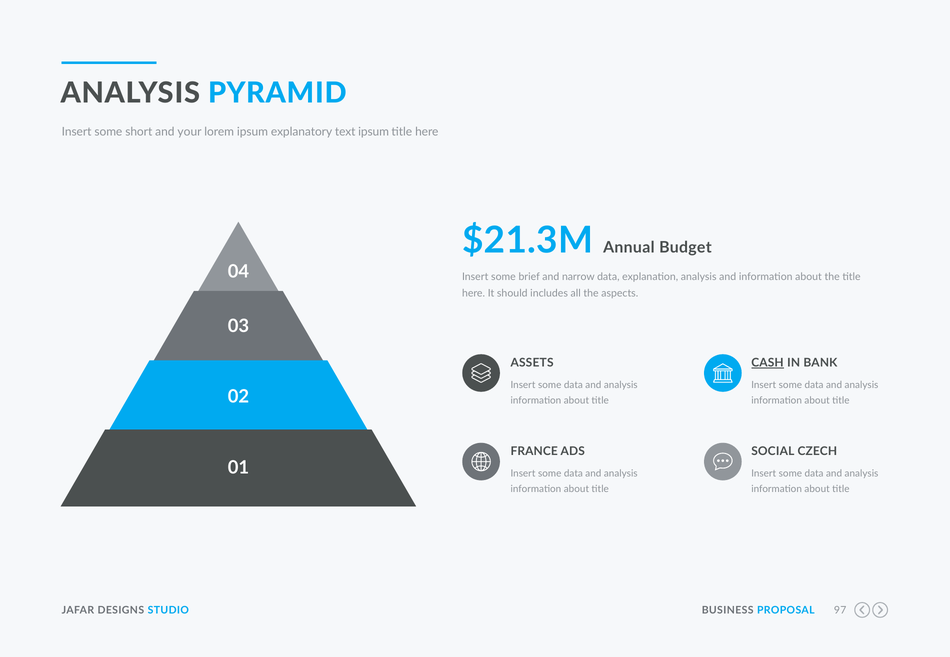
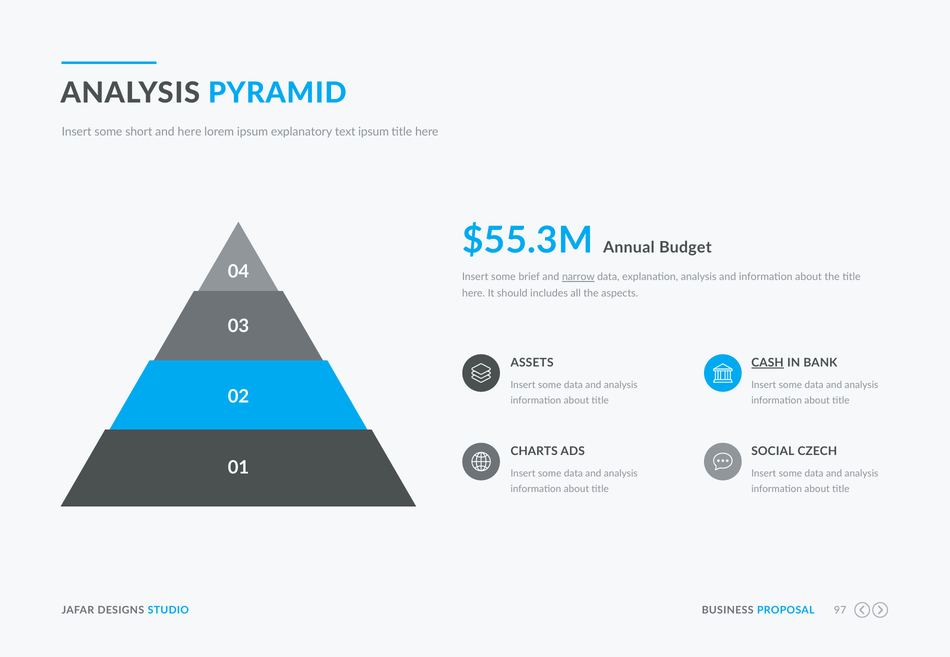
and your: your -> here (189, 132)
$21.3M: $21.3M -> $55.3M (528, 241)
narrow underline: none -> present (578, 277)
FRANCE: FRANCE -> CHARTS (534, 452)
